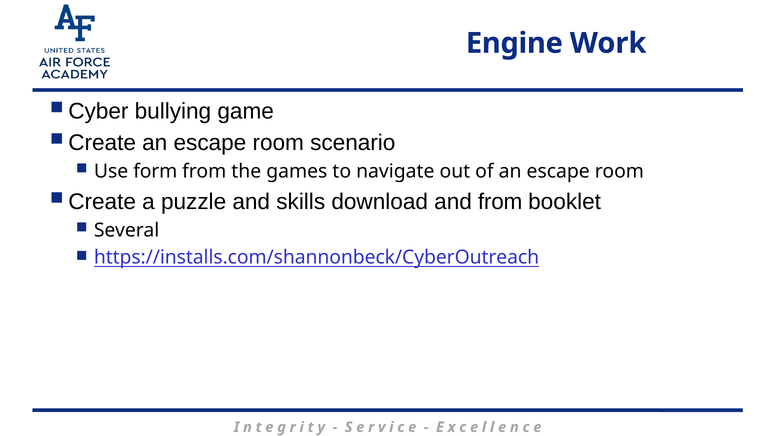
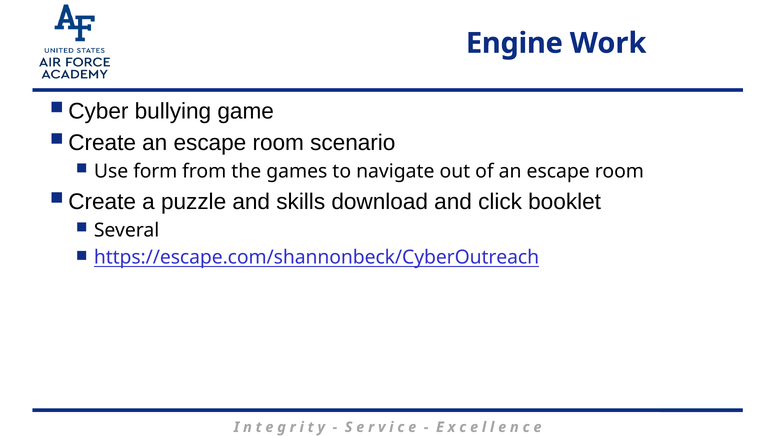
and from: from -> click (500, 202)
https://installs.com/shannonbeck/CyberOutreach: https://installs.com/shannonbeck/CyberOutreach -> https://escape.com/shannonbeck/CyberOutreach (317, 257)
